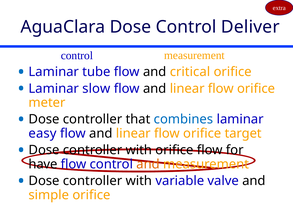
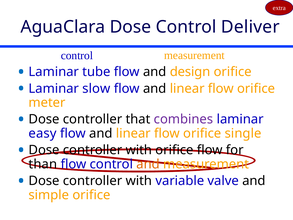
critical: critical -> design (190, 72)
combines colour: blue -> purple (183, 119)
target: target -> single (243, 133)
have: have -> than (43, 164)
